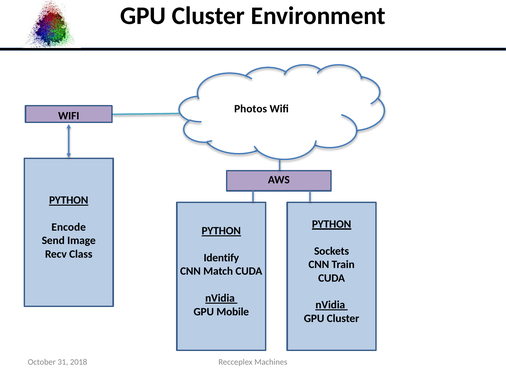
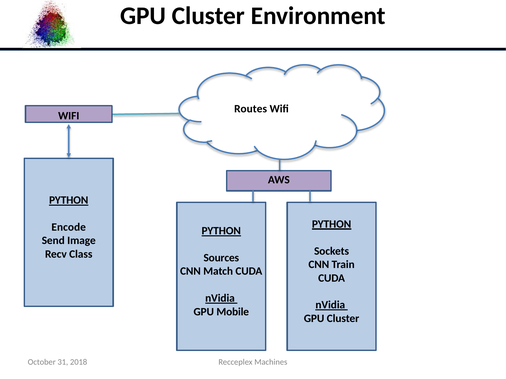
Photos: Photos -> Routes (251, 109)
Identify: Identify -> Sources (221, 258)
